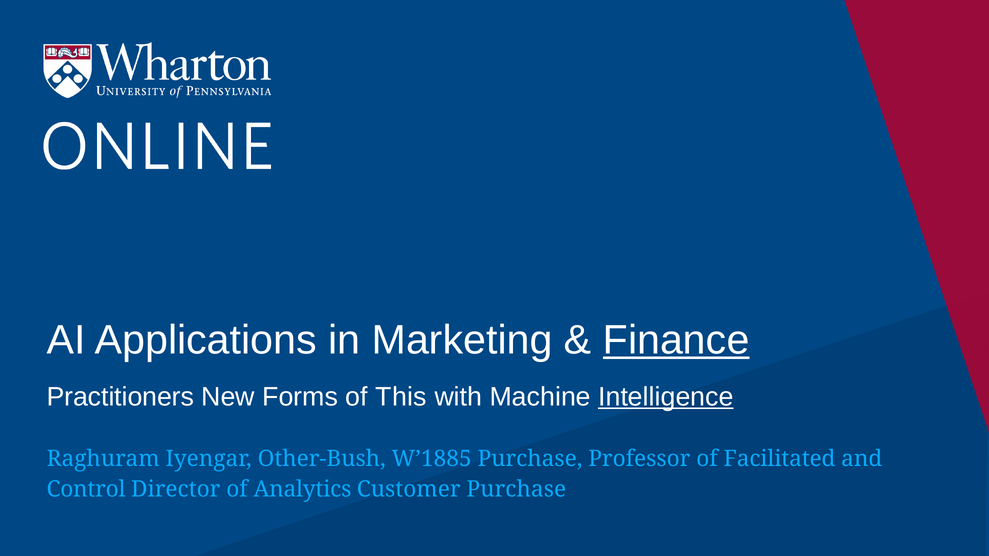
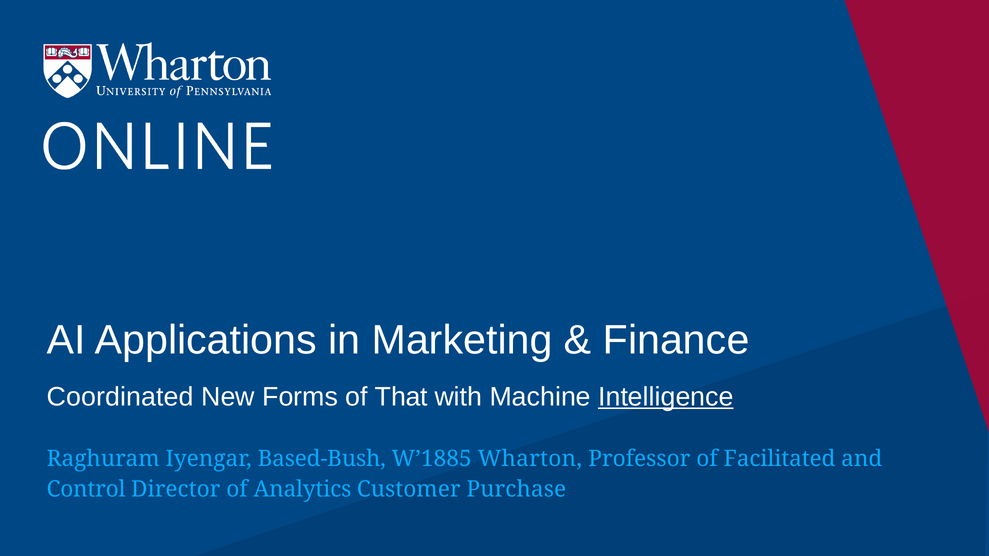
Finance underline: present -> none (676, 340)
Practitioners: Practitioners -> Coordinated (120, 397)
This: This -> That (401, 397)
Other-Bush: Other-Bush -> Based-Bush (322, 459)
W’1885 Purchase: Purchase -> Wharton (530, 459)
